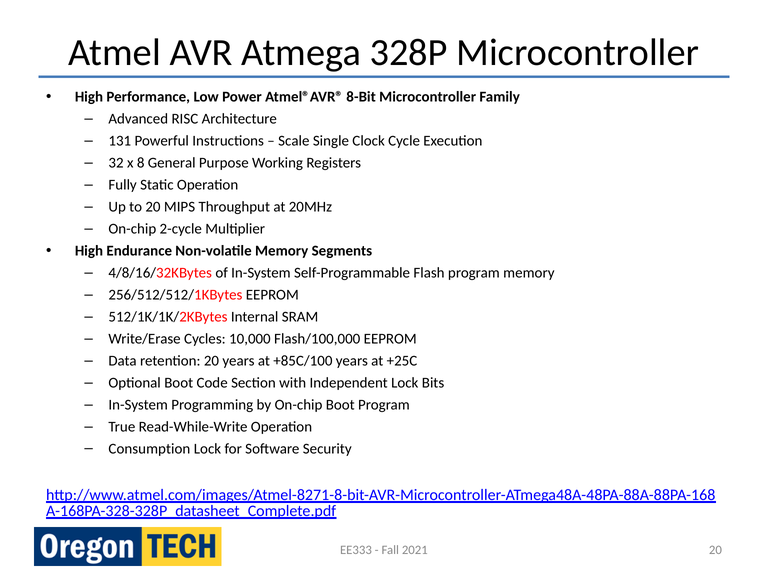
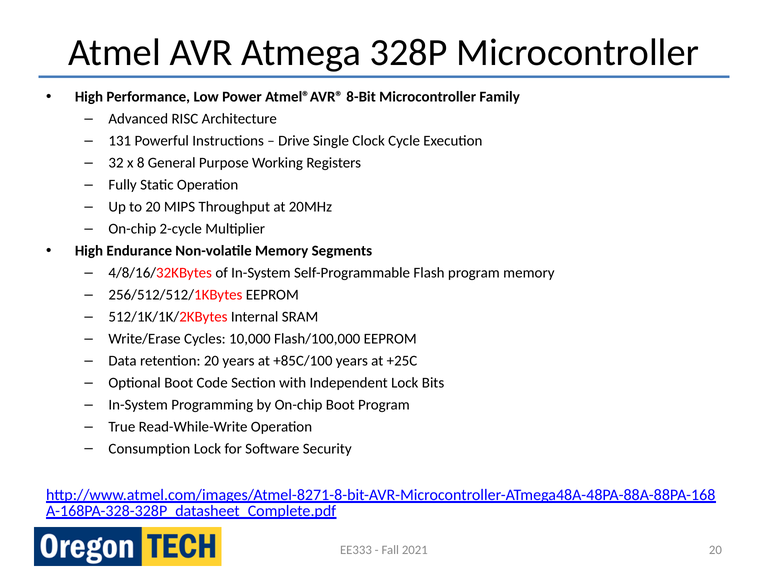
Scale: Scale -> Drive (294, 141)
